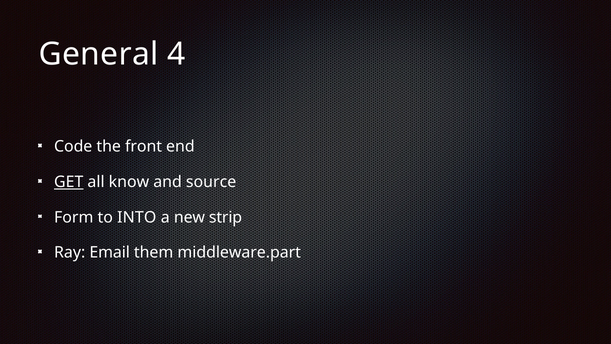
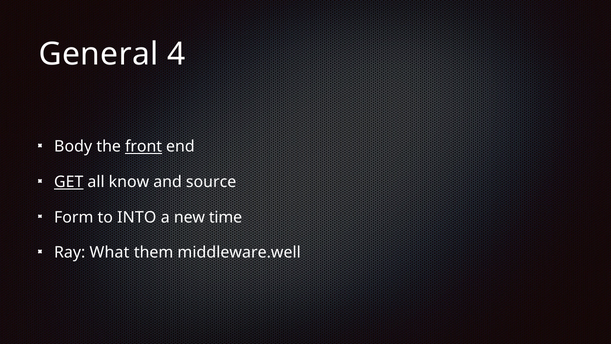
Code: Code -> Body (73, 147)
front underline: none -> present (144, 147)
strip: strip -> time (226, 217)
Email: Email -> What (110, 253)
middleware.part: middleware.part -> middleware.well (239, 253)
